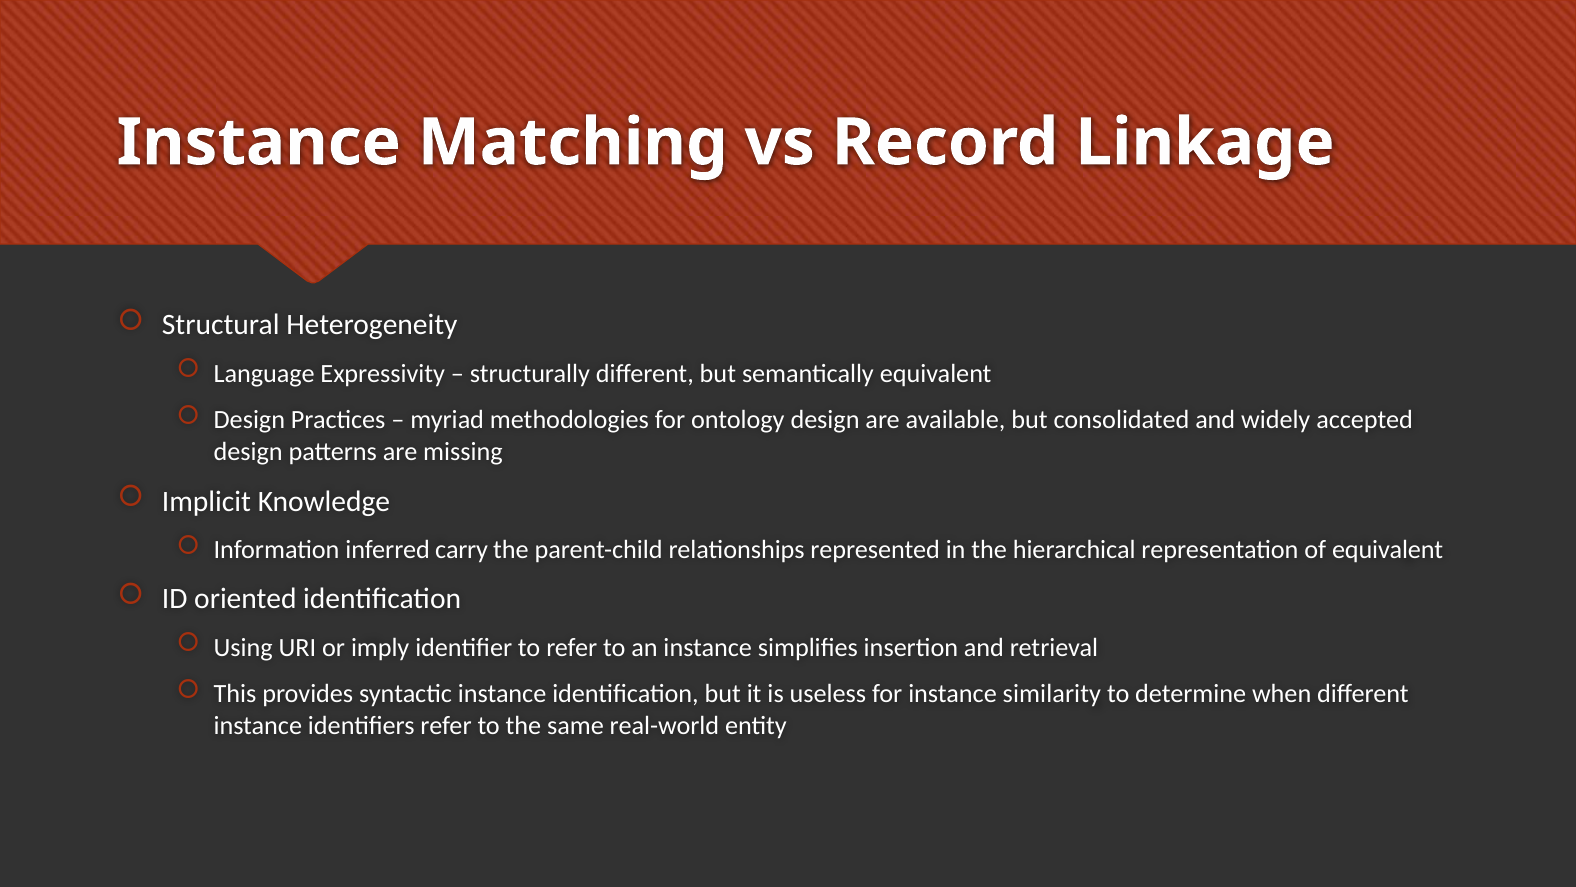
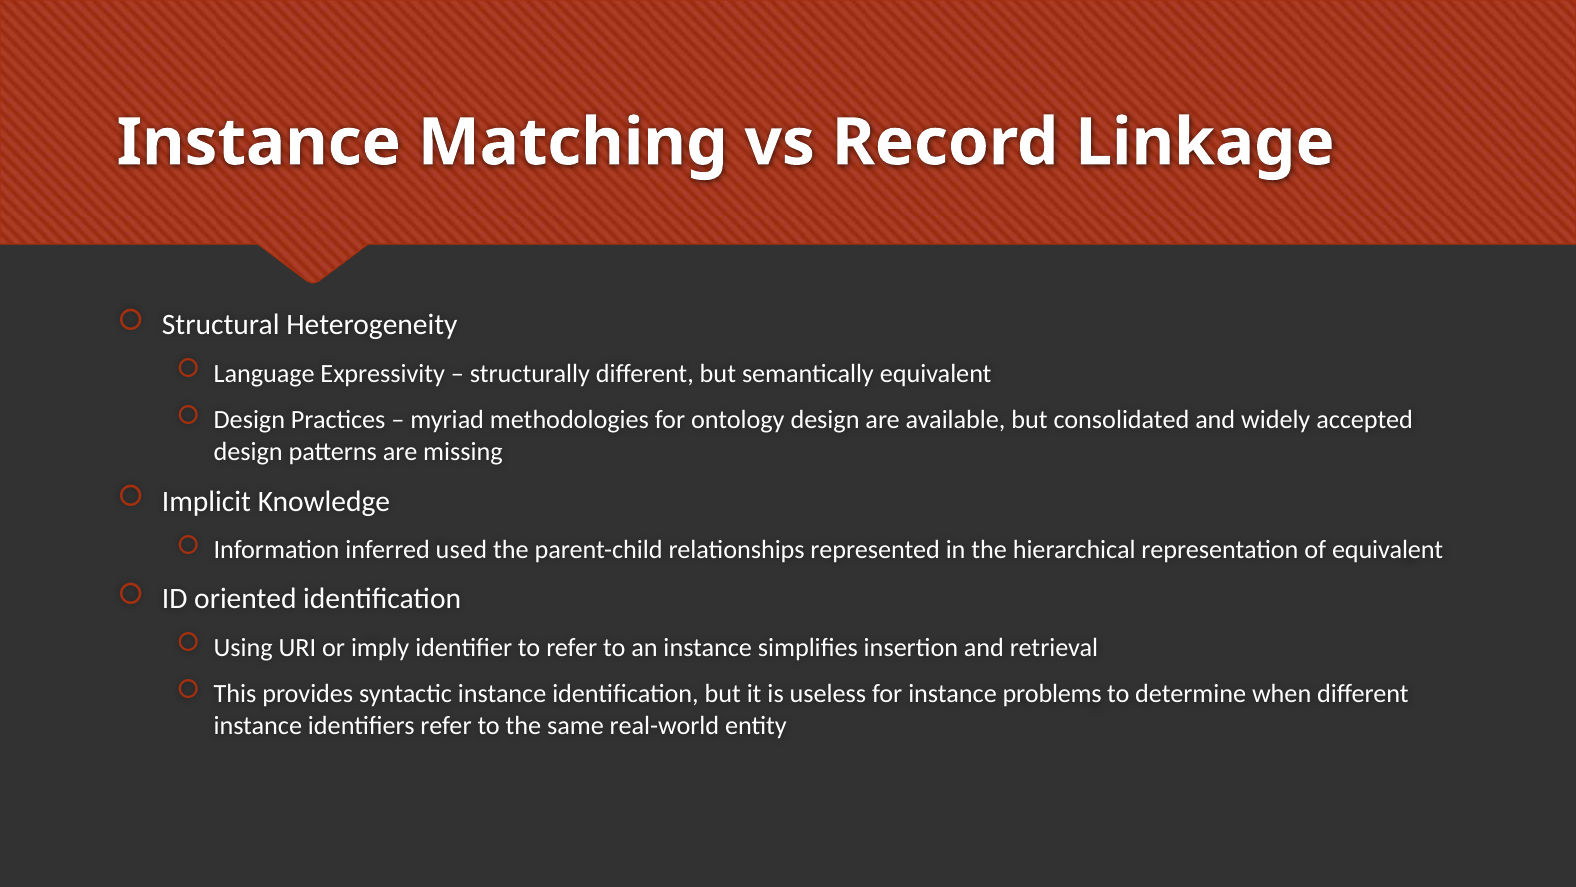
carry: carry -> used (461, 549)
similarity: similarity -> problems (1052, 694)
